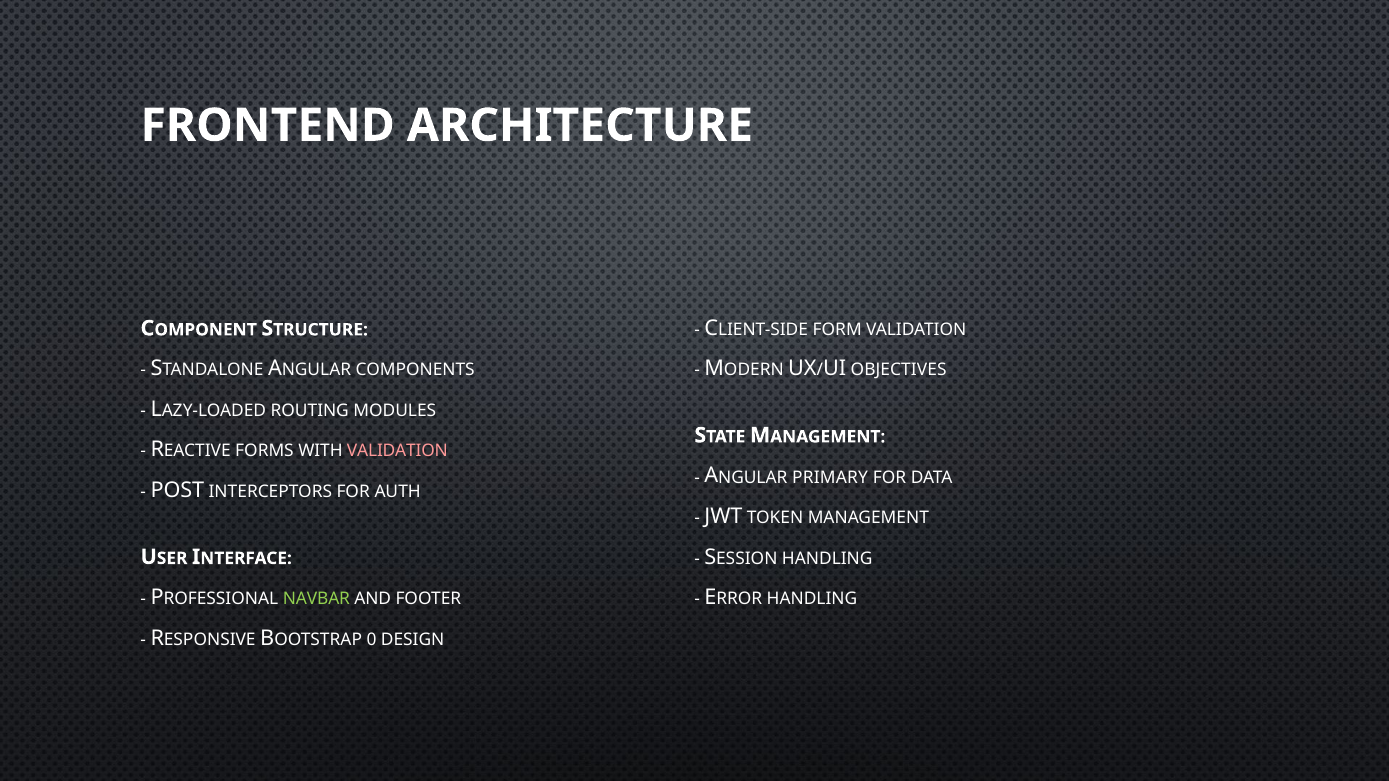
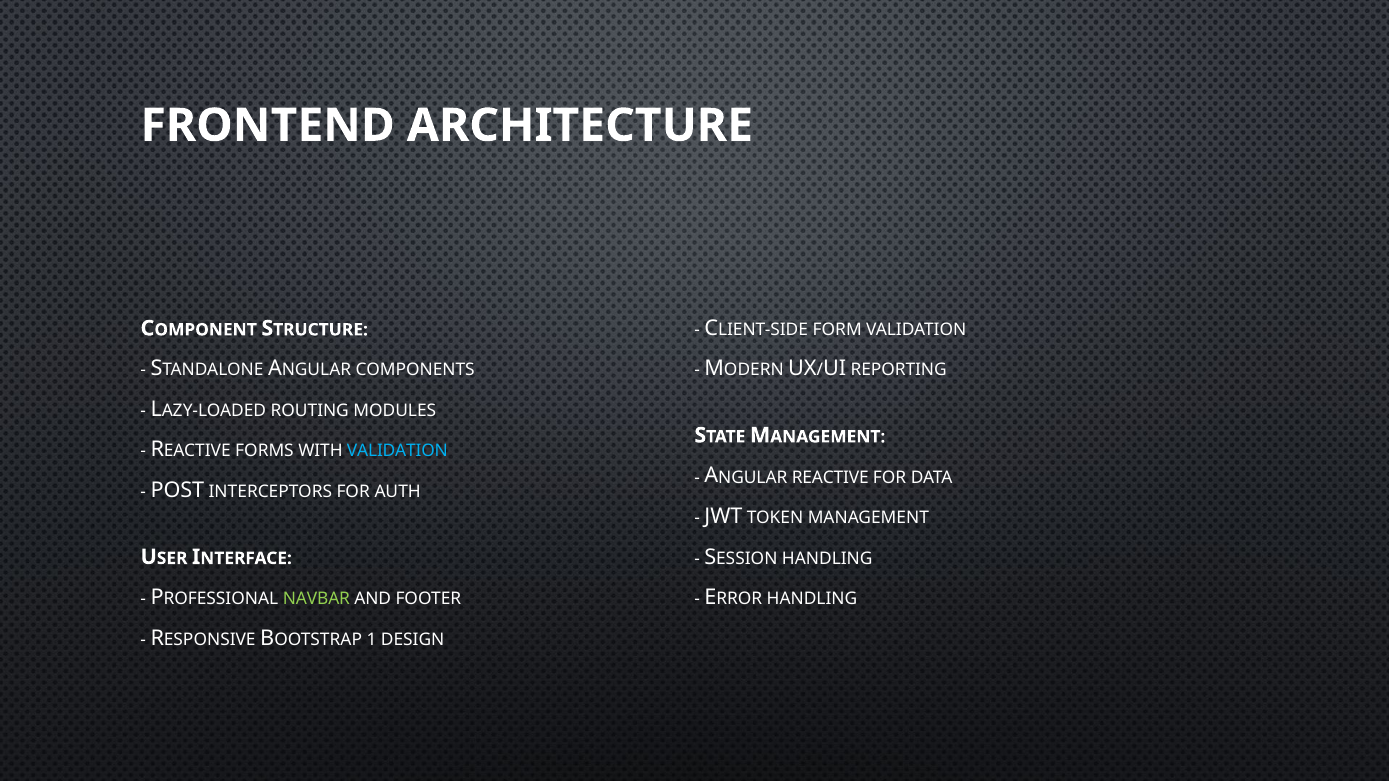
OBJECTIVES: OBJECTIVES -> REPORTING (899, 370)
VALIDATION colour: pink -> light blue (397, 451)
ANGULAR PRIMARY: PRIMARY -> REACTIVE (830, 477)
0: 0 -> 1 (371, 640)
